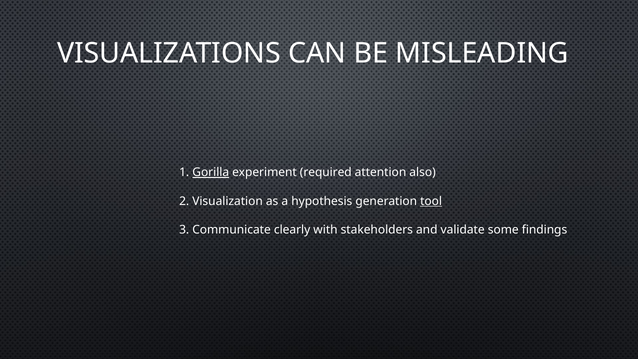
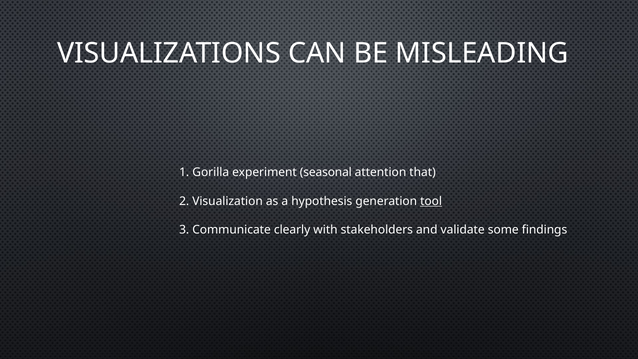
Gorilla underline: present -> none (211, 172)
required: required -> seasonal (326, 172)
also: also -> that (423, 172)
